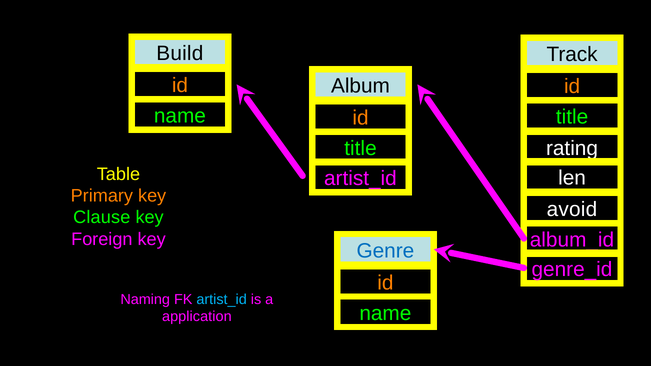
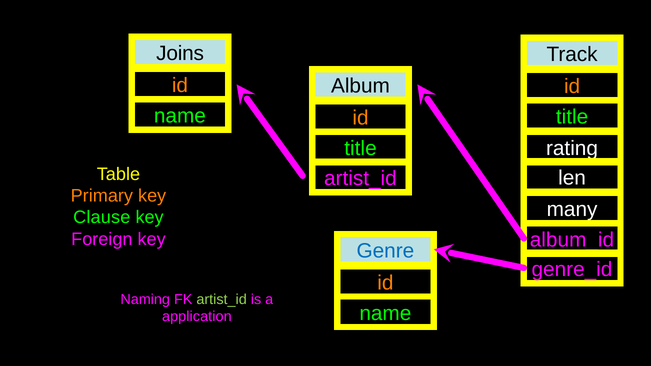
Build: Build -> Joins (180, 53)
avoid: avoid -> many (572, 210)
artist_id colour: light blue -> light green (222, 300)
